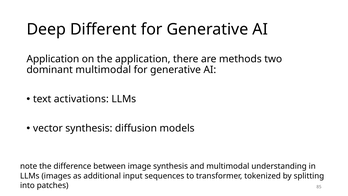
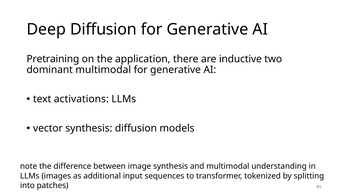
Deep Different: Different -> Diffusion (103, 29)
Application: Application -> Pretraining (53, 59)
methods: methods -> inductive (240, 59)
